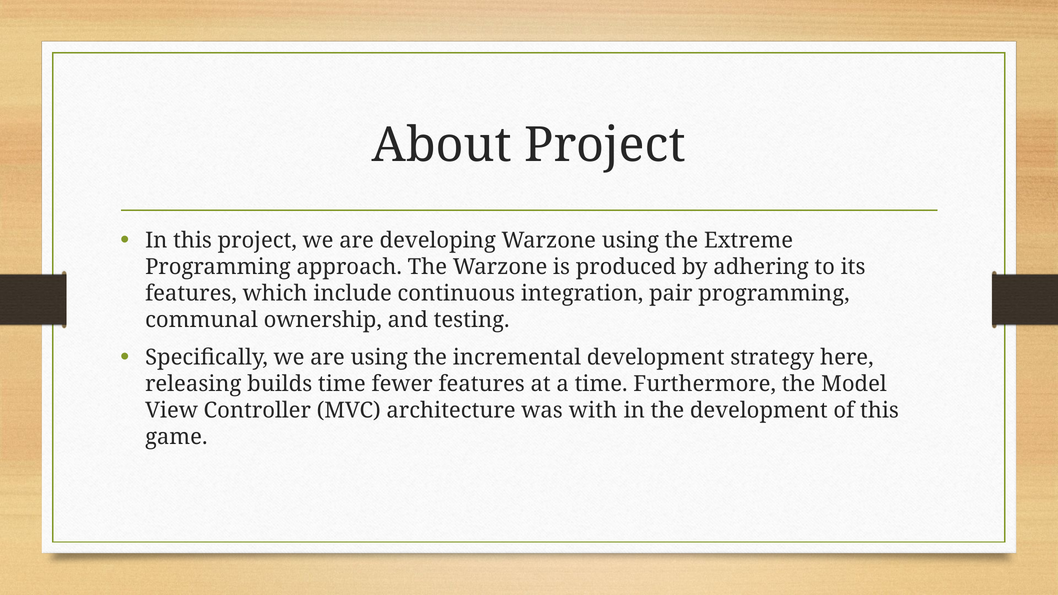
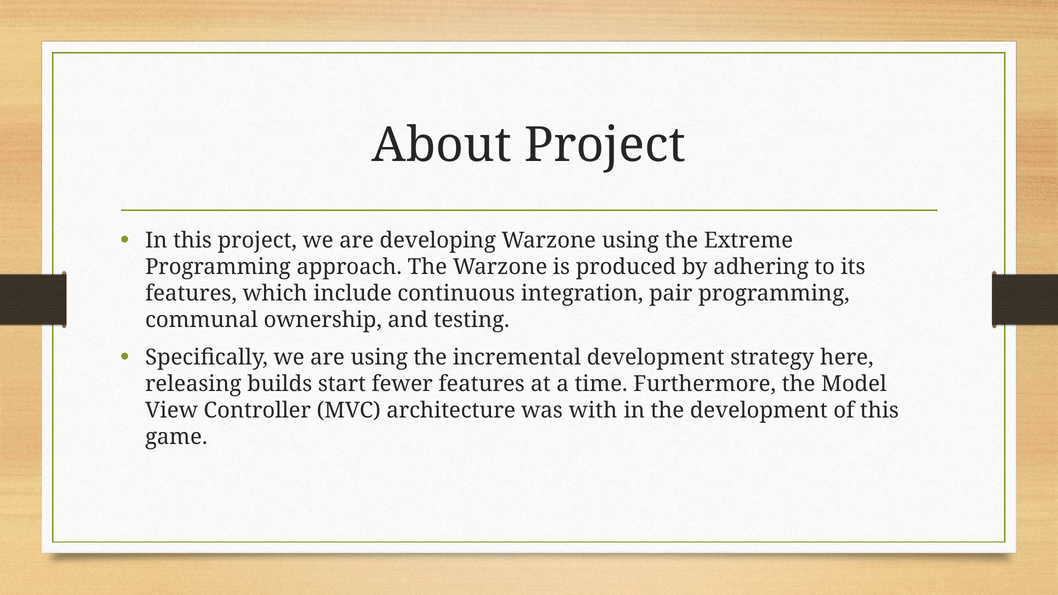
builds time: time -> start (342, 384)
